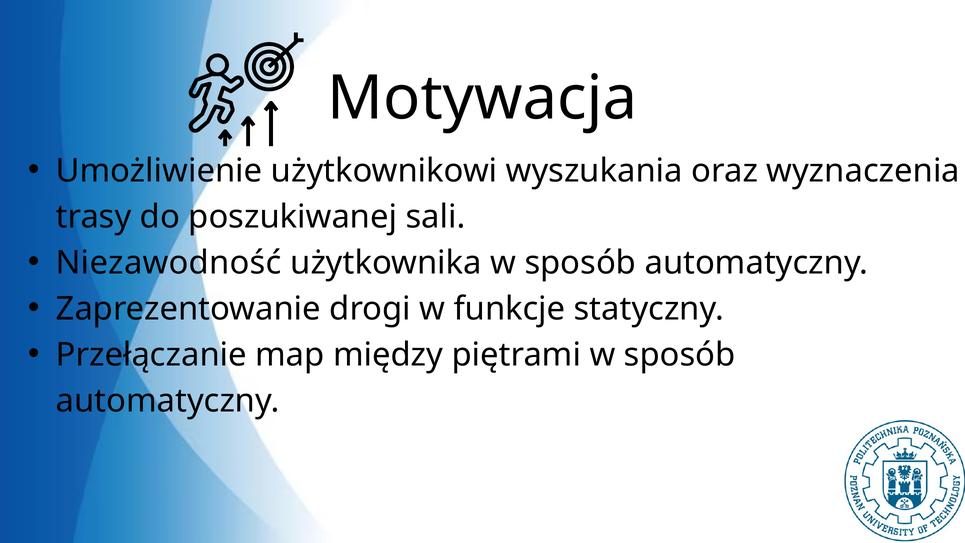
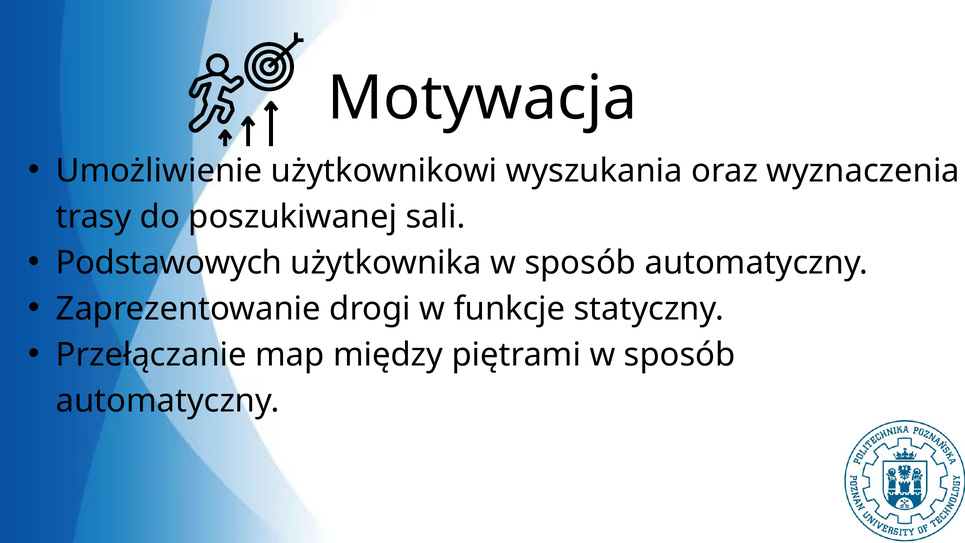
Niezawodność: Niezawodność -> Podstawowych (169, 263)
